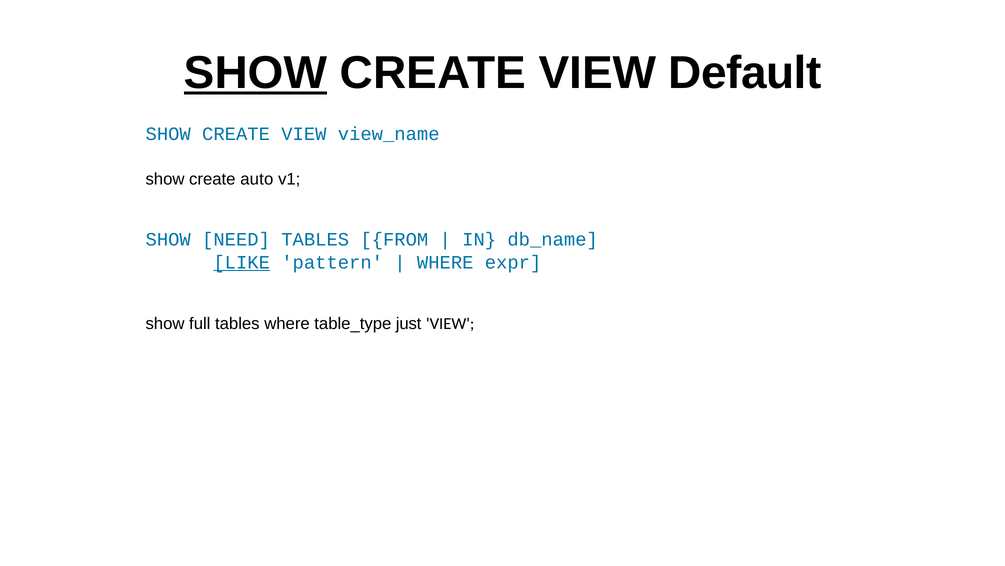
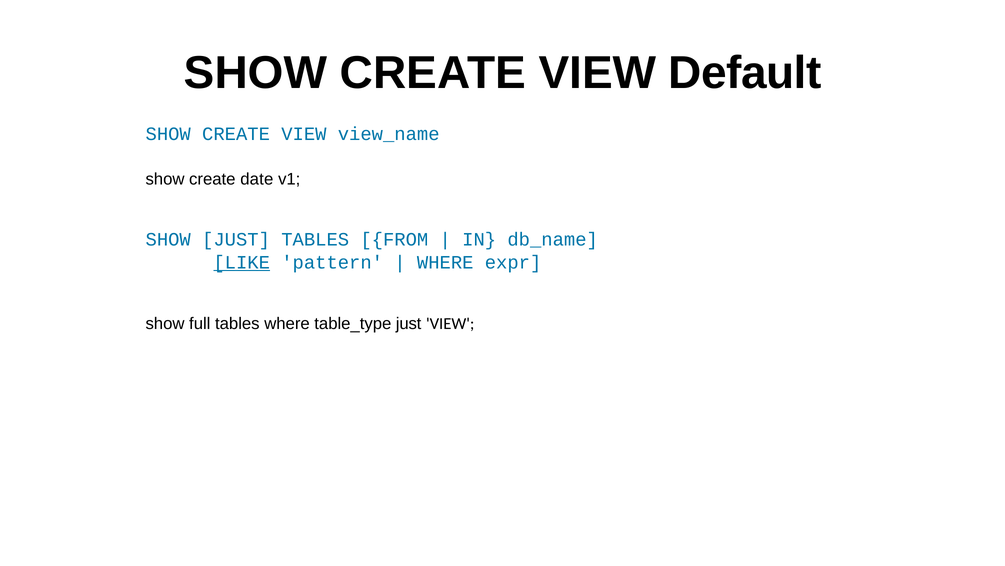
SHOW underline: present -> none (256, 73)
auto: auto -> date (257, 179)
SHOW NEED: NEED -> JUST (236, 239)
